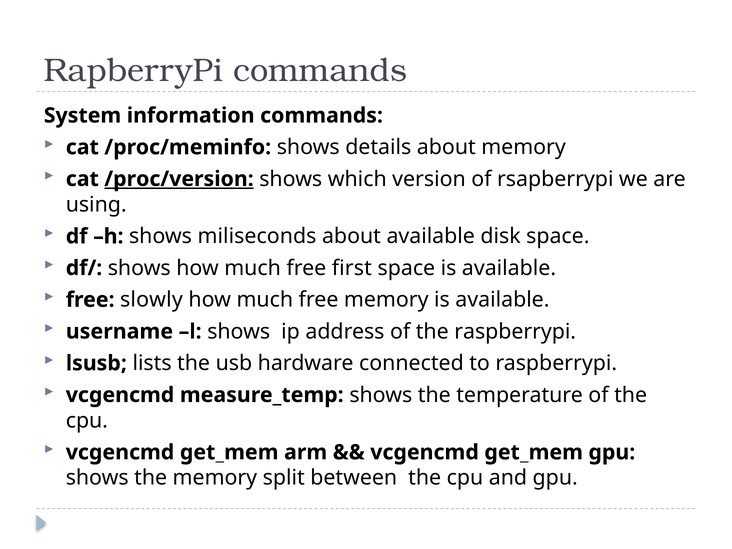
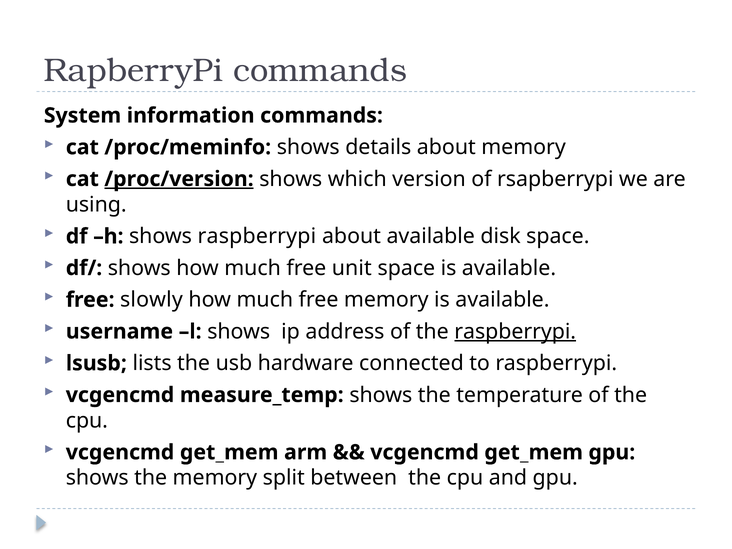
shows miliseconds: miliseconds -> raspberrypi (257, 236)
first: first -> unit (352, 268)
raspberrypi underline: none -> present (515, 332)
